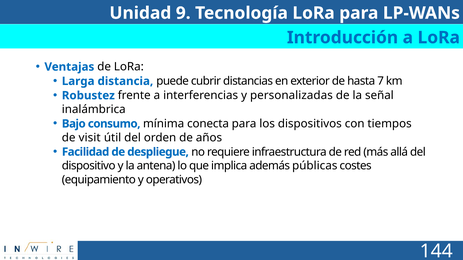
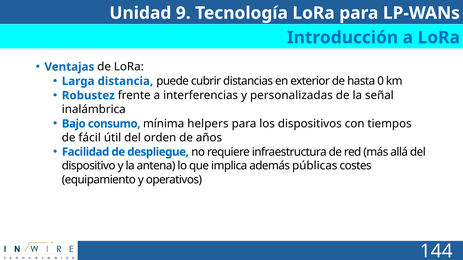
7: 7 -> 0 (381, 81)
conecta: conecta -> helpers (208, 124)
visit: visit -> fácil (90, 138)
